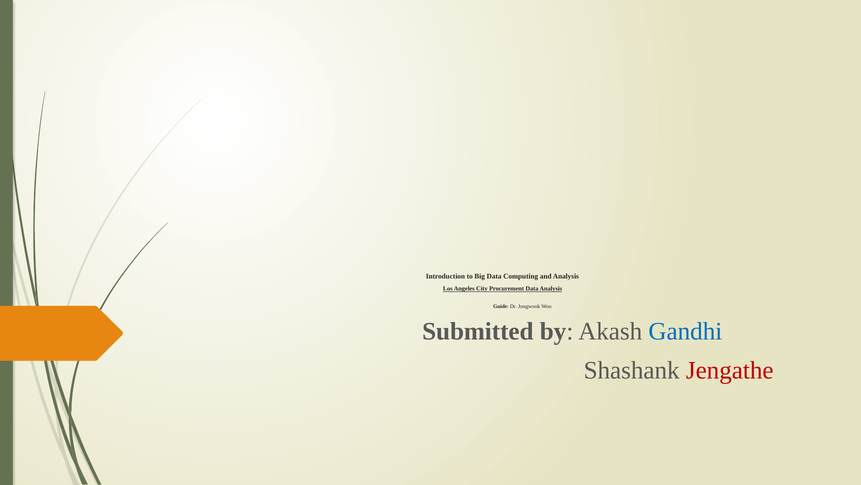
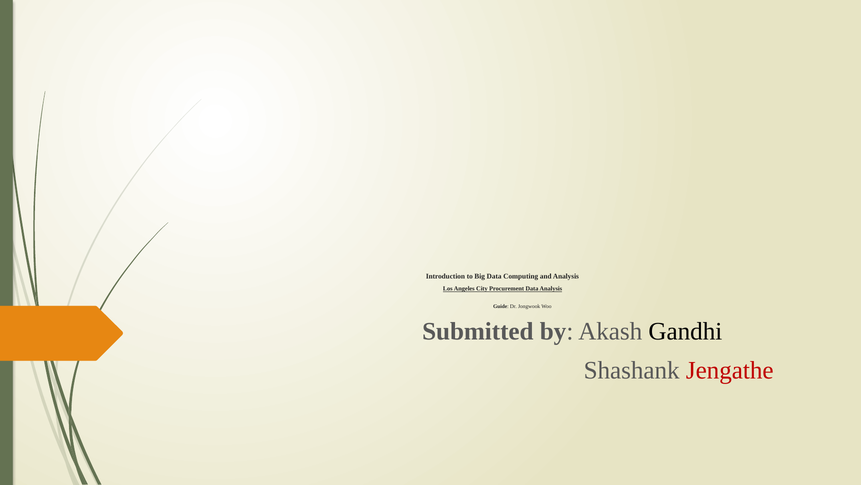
Gandhi colour: blue -> black (685, 331)
